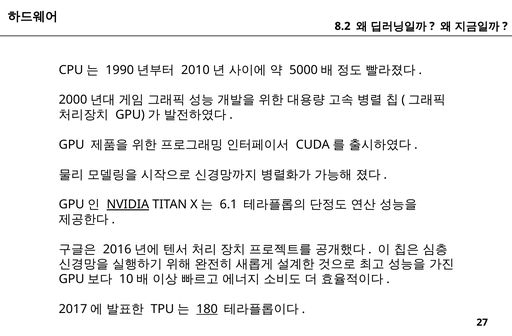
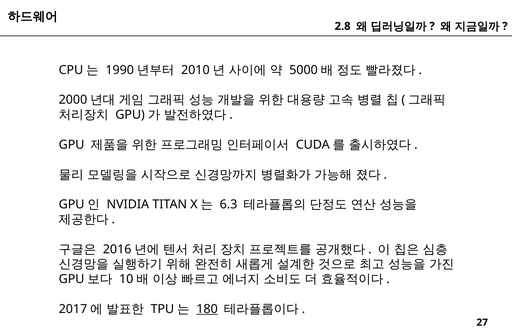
8.2: 8.2 -> 2.8 (343, 26)
NVIDIA underline: present -> none (128, 205)
6.1: 6.1 -> 6.3 (229, 205)
